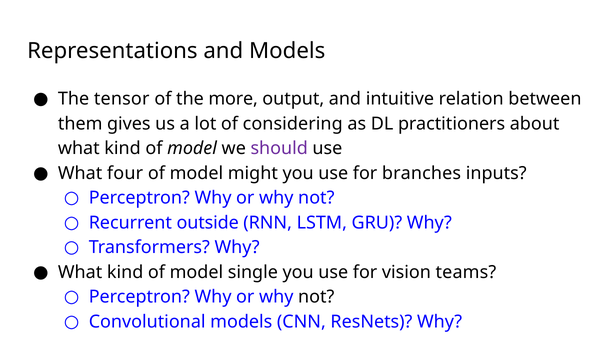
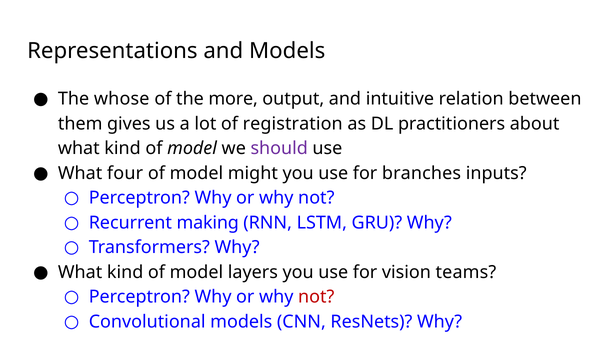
tensor: tensor -> whose (122, 99)
considering: considering -> registration (293, 124)
outside: outside -> making (208, 223)
single: single -> layers (253, 273)
not colour: black -> red (316, 297)
